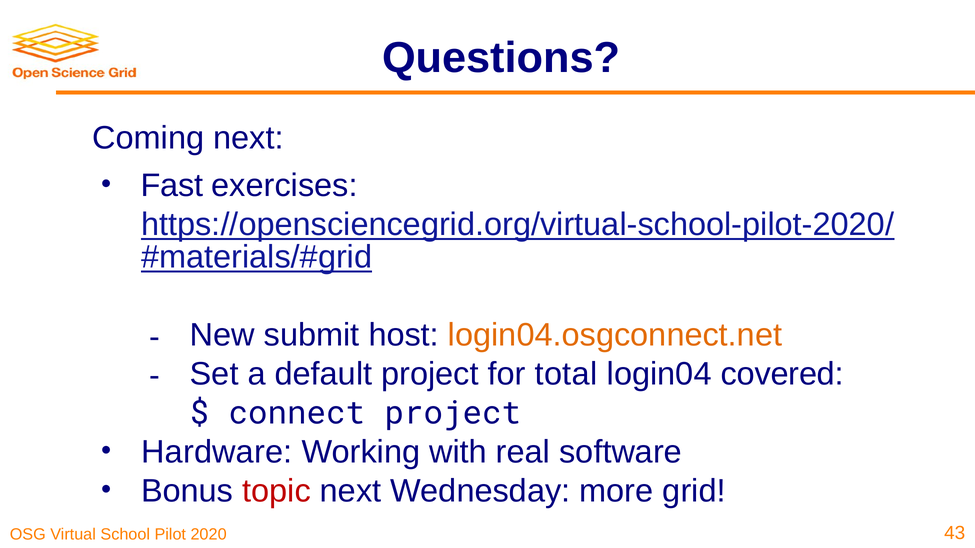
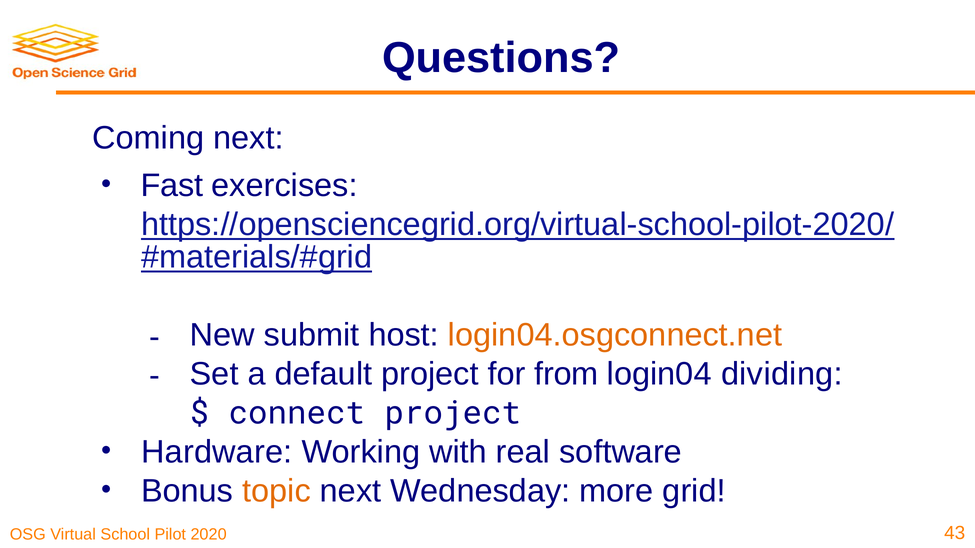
total: total -> from (566, 374)
covered: covered -> dividing (782, 374)
topic colour: red -> orange (277, 491)
